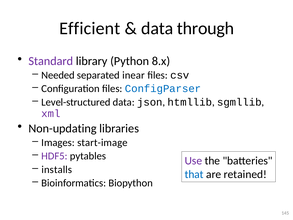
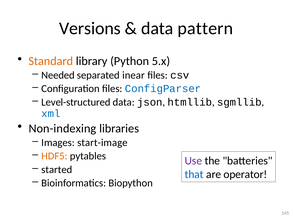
Efficient: Efficient -> Versions (90, 28)
through: through -> pattern (205, 28)
Standard colour: purple -> orange (51, 61)
8.x: 8.x -> 5.x (161, 61)
xml colour: purple -> blue (51, 113)
Non-updating: Non-updating -> Non-indexing (62, 128)
HDF5 colour: purple -> orange (54, 156)
installs: installs -> started (57, 169)
retained: retained -> operator (245, 174)
